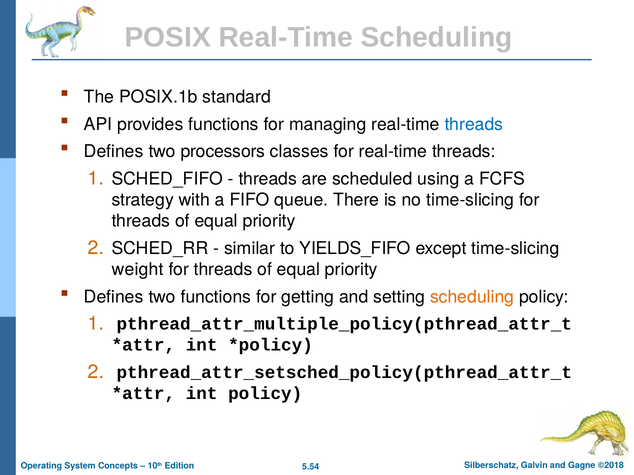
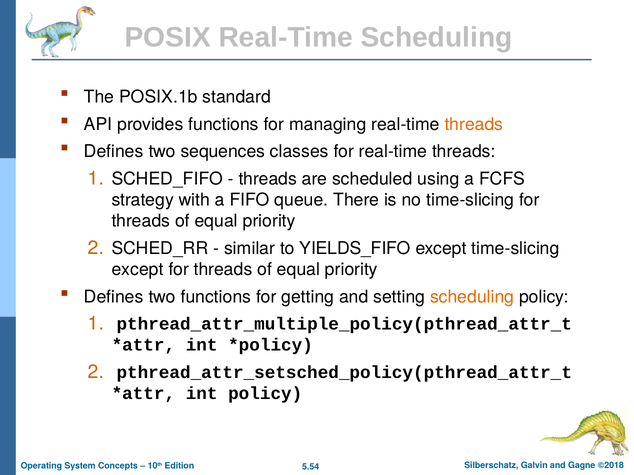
threads colour: blue -> orange (474, 124)
processors: processors -> sequences (223, 152)
weight: weight -> except (138, 270)
